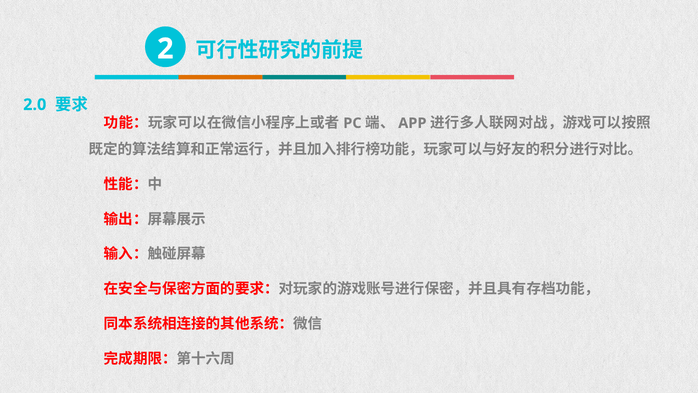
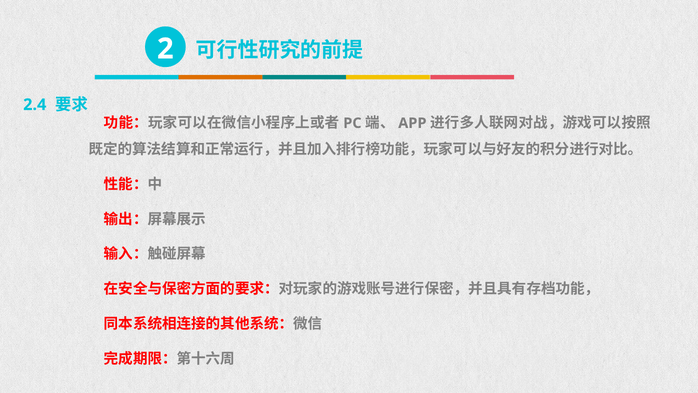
2.0: 2.0 -> 2.4 (35, 105)
